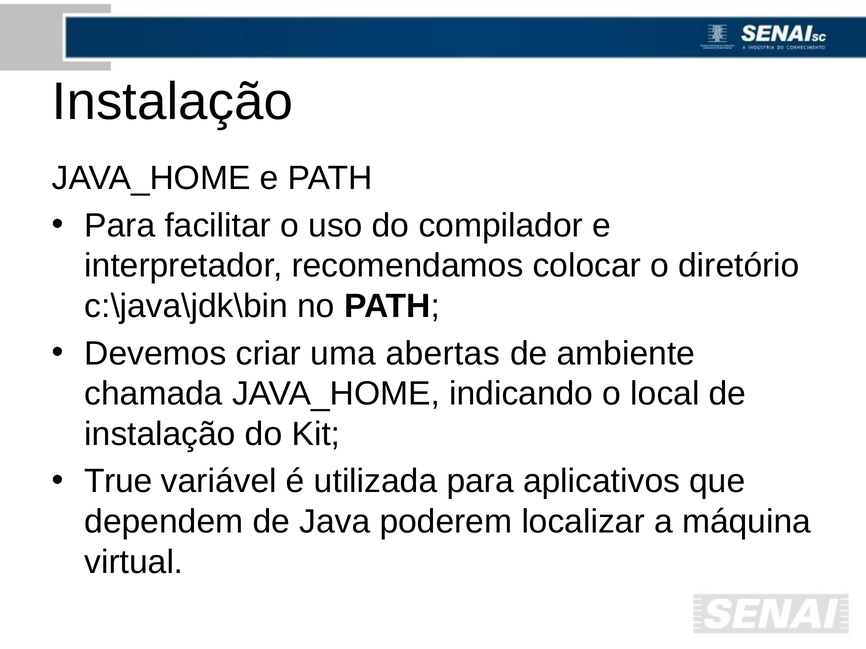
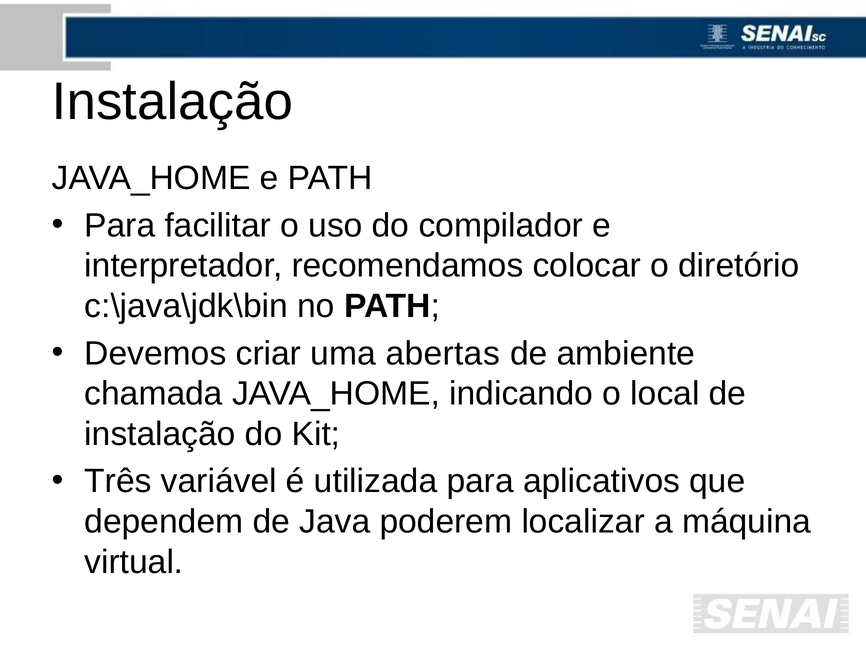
True: True -> Três (118, 482)
